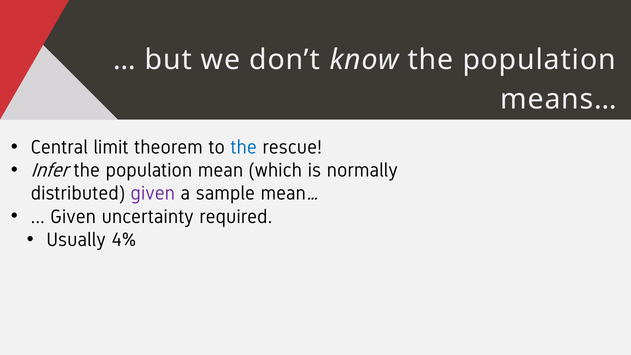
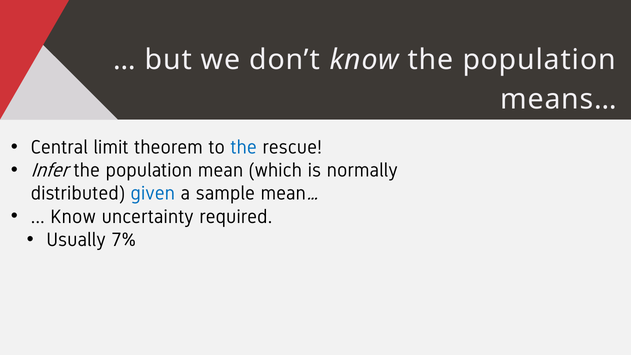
given colour: purple -> blue (153, 193)
Given: Given -> Know (73, 217)
4%: 4% -> 7% (124, 240)
